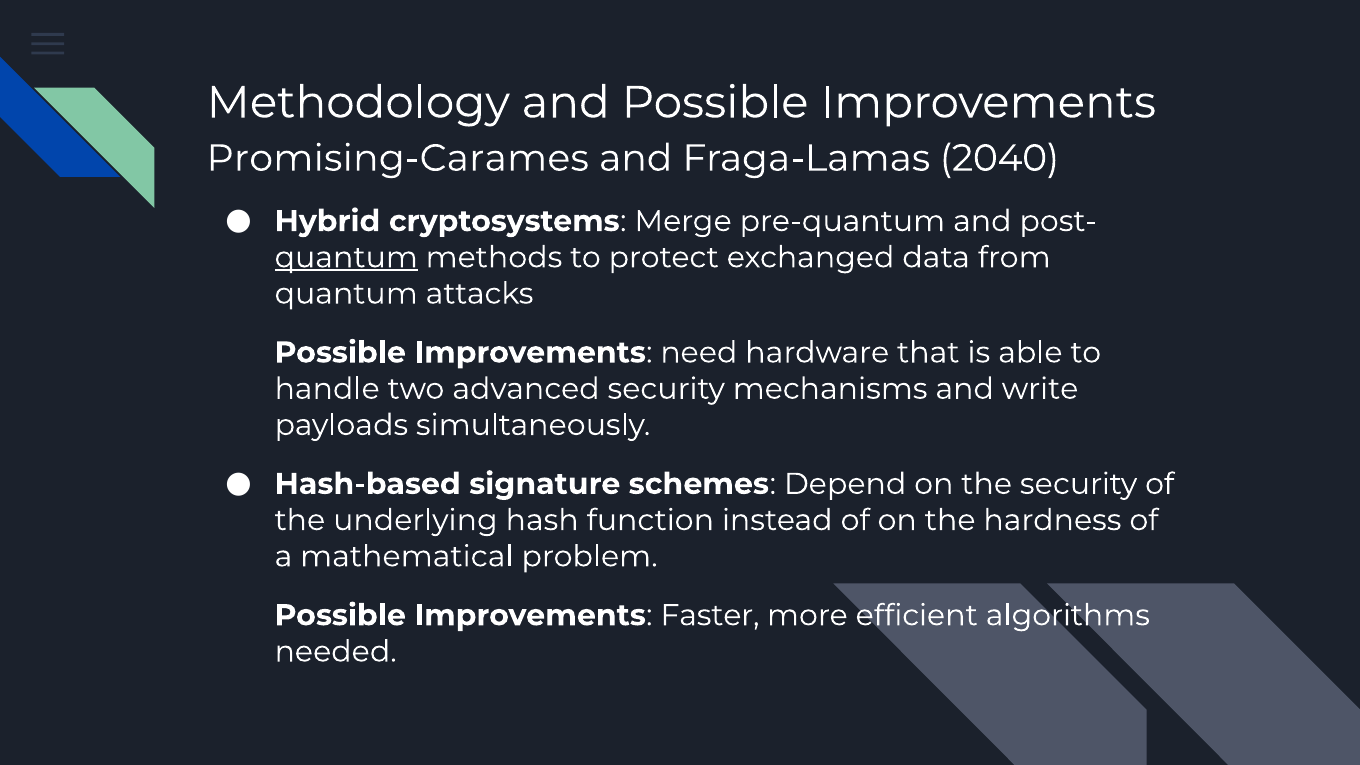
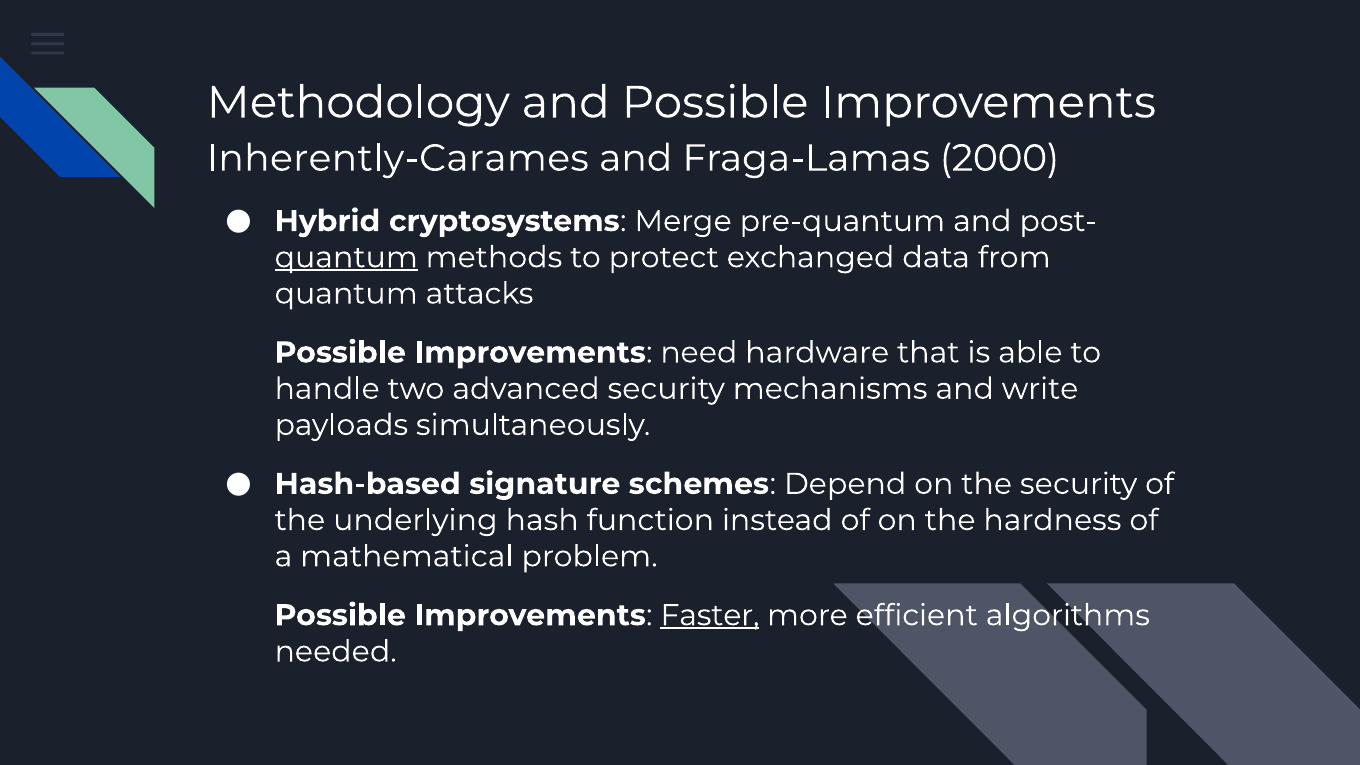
Promising-Carames: Promising-Carames -> Inherently-Carames (398, 158)
2040: 2040 -> 2000 (999, 158)
Faster underline: none -> present (710, 615)
